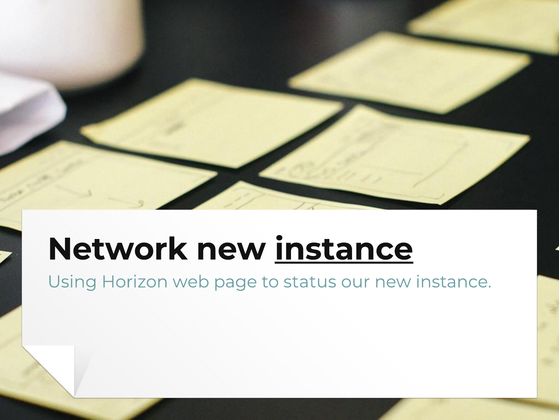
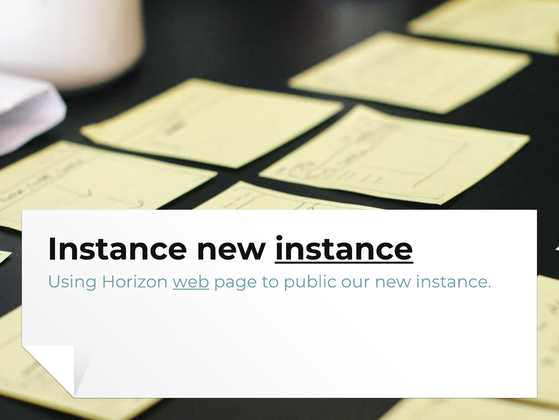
Network: Network -> Instance (117, 249)
web underline: none -> present (191, 281)
status: status -> public (310, 281)
